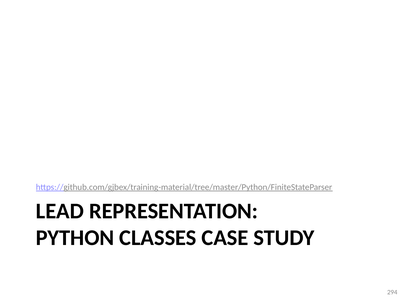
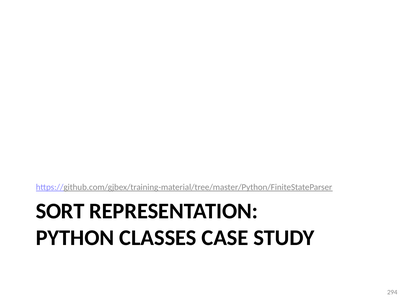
LEAD: LEAD -> SORT (60, 211)
